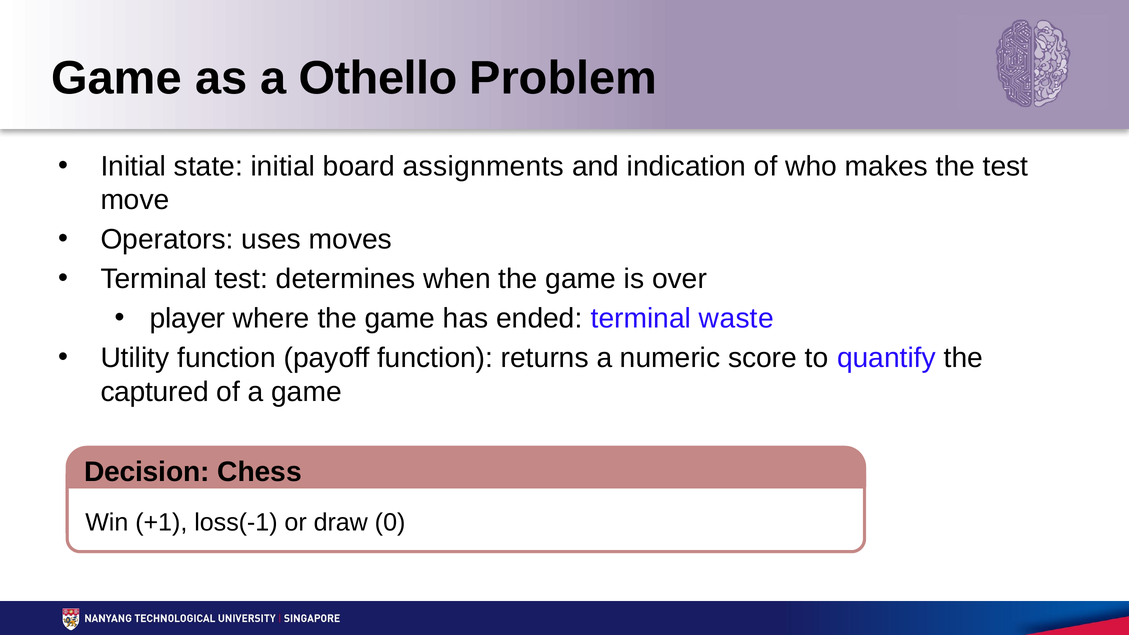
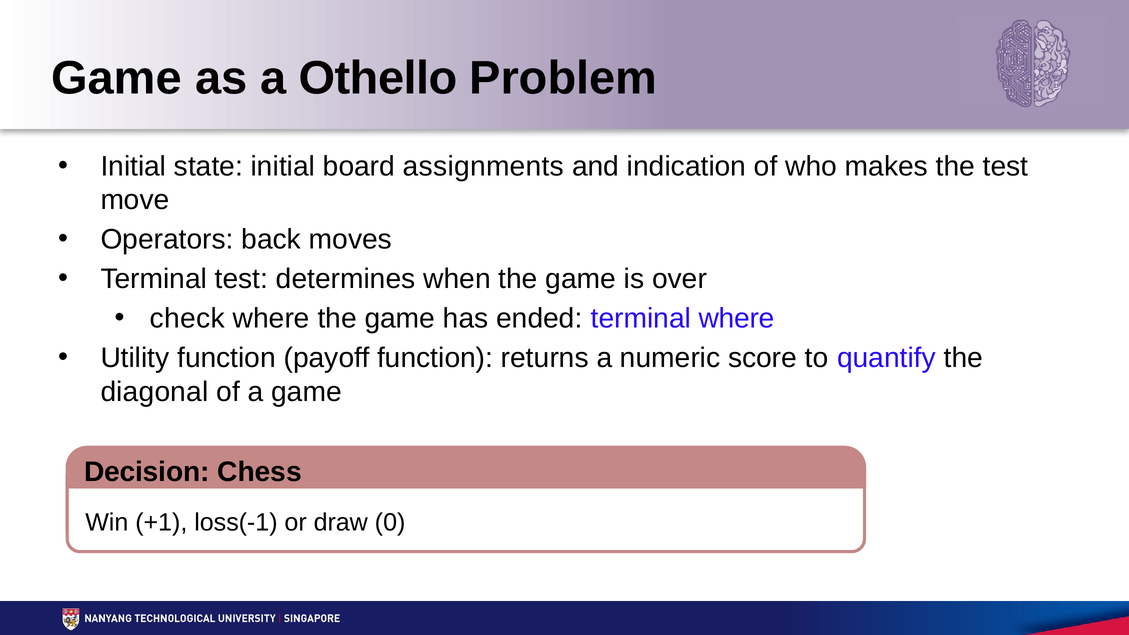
uses: uses -> back (271, 240)
player: player -> check (187, 319)
terminal waste: waste -> where (737, 319)
captured: captured -> diagonal (154, 392)
